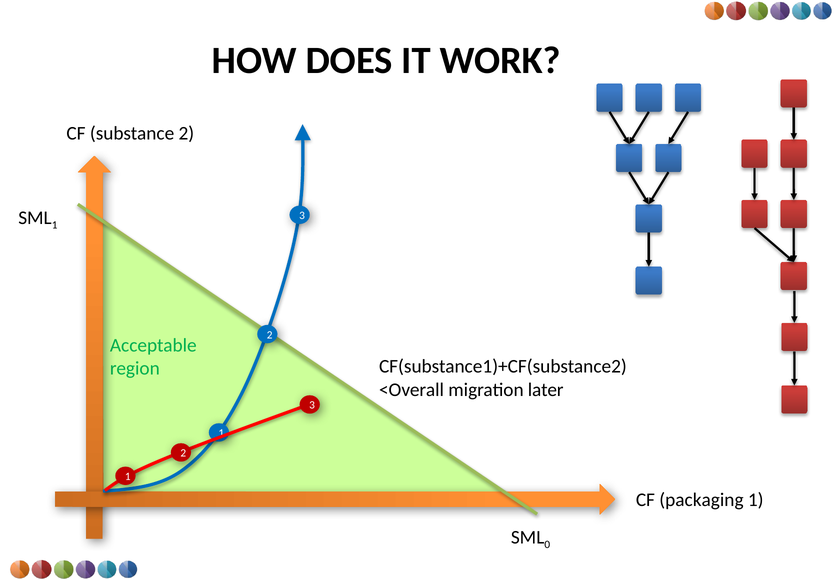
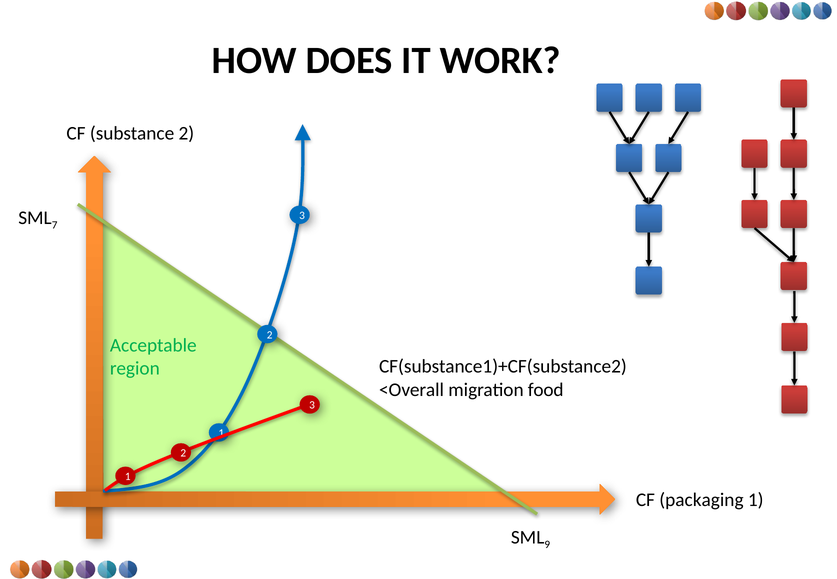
1: 1 -> 7 (55, 225)
later: later -> food (546, 390)
0: 0 -> 9 (547, 545)
